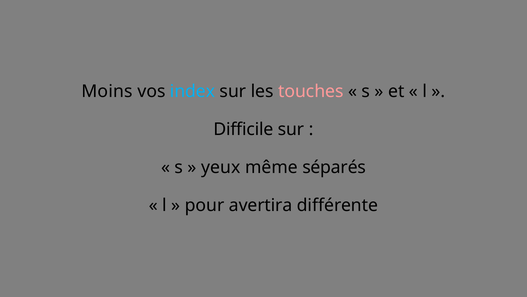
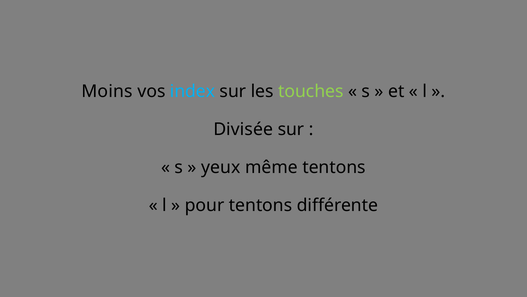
touches colour: pink -> light green (311, 91)
Difficile: Difficile -> Divisée (243, 129)
même séparés: séparés -> tentons (334, 167)
pour avertira: avertira -> tentons (261, 205)
